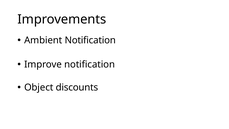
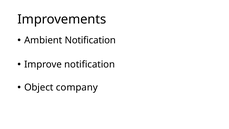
discounts: discounts -> company (77, 87)
